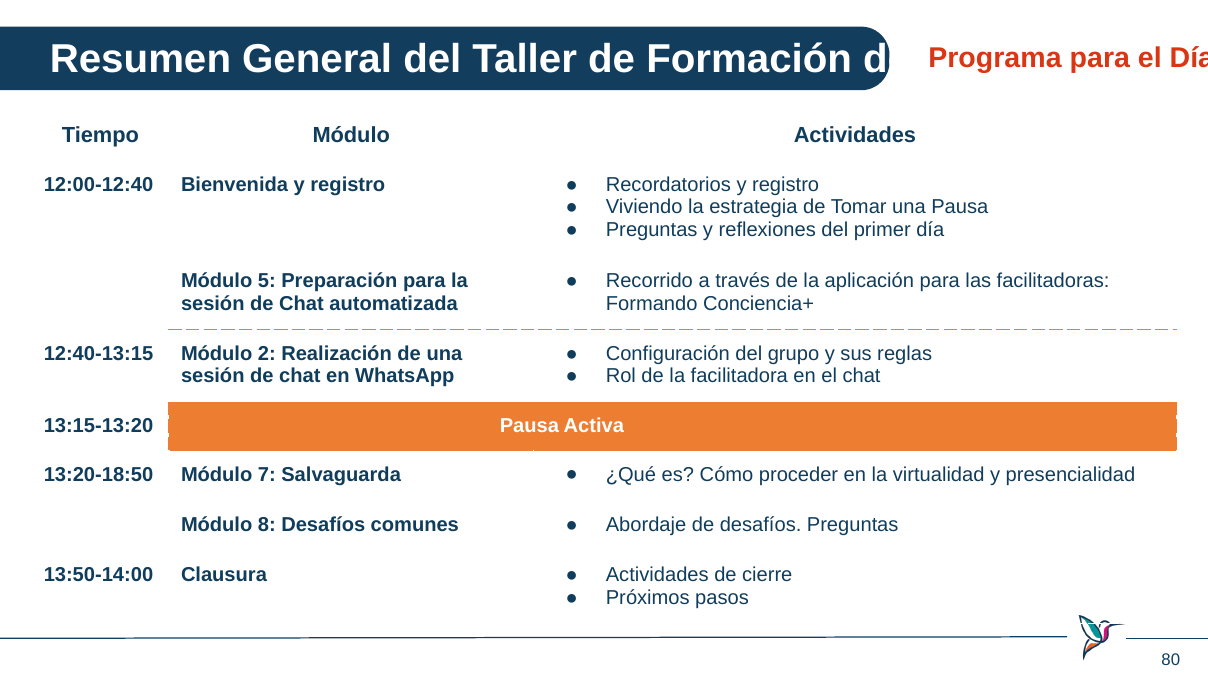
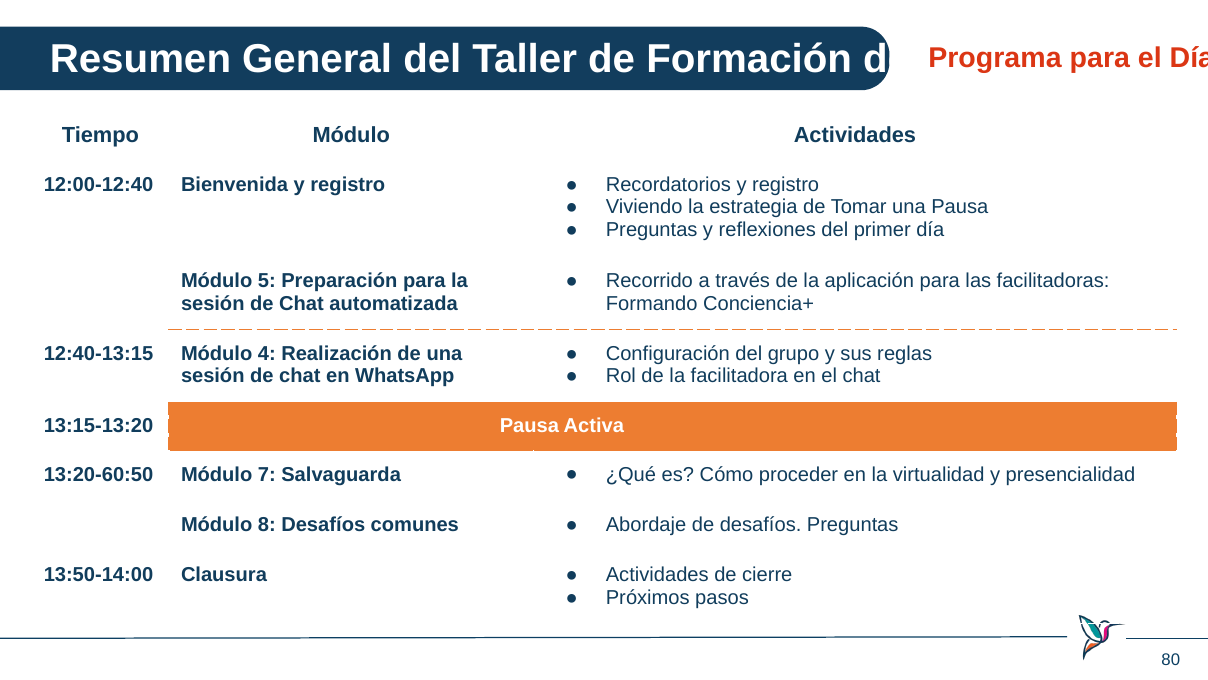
Módulo 2: 2 -> 4 (267, 353)
13:20-18:50: 13:20-18:50 -> 13:20-60:50 (98, 474)
